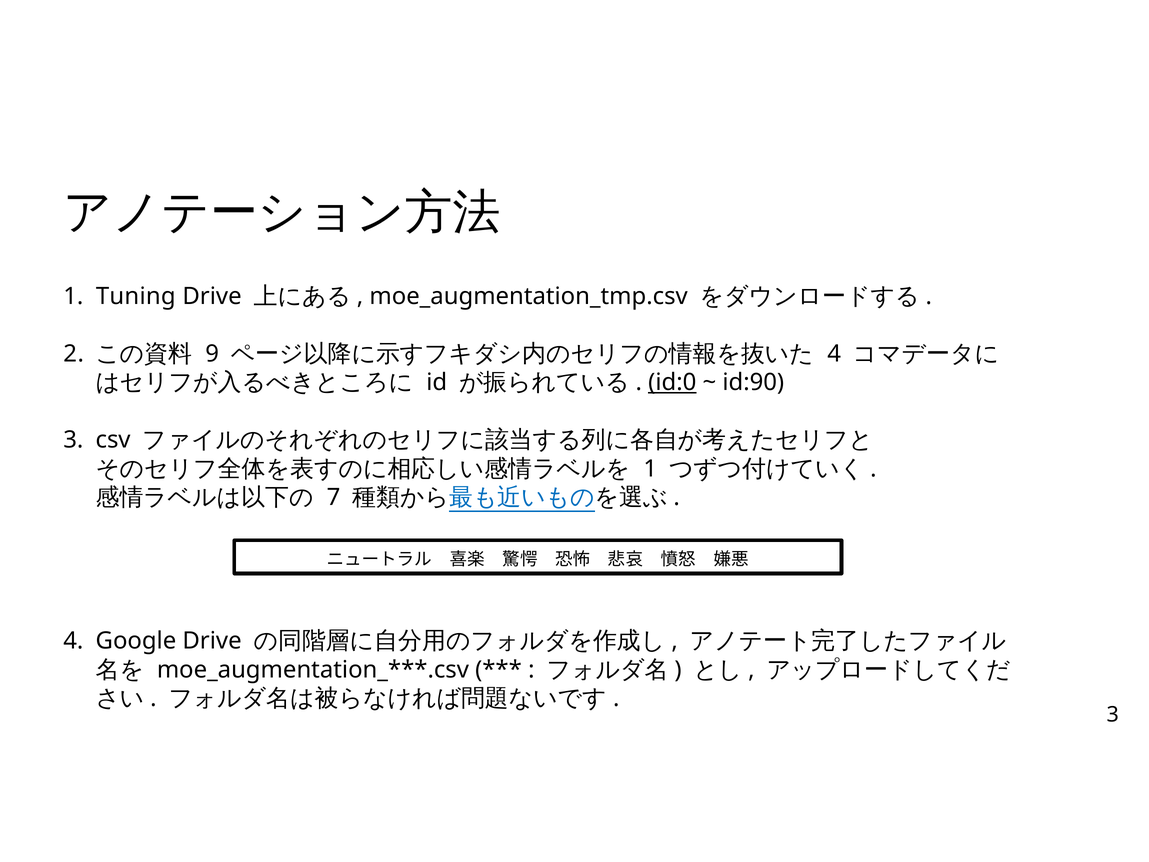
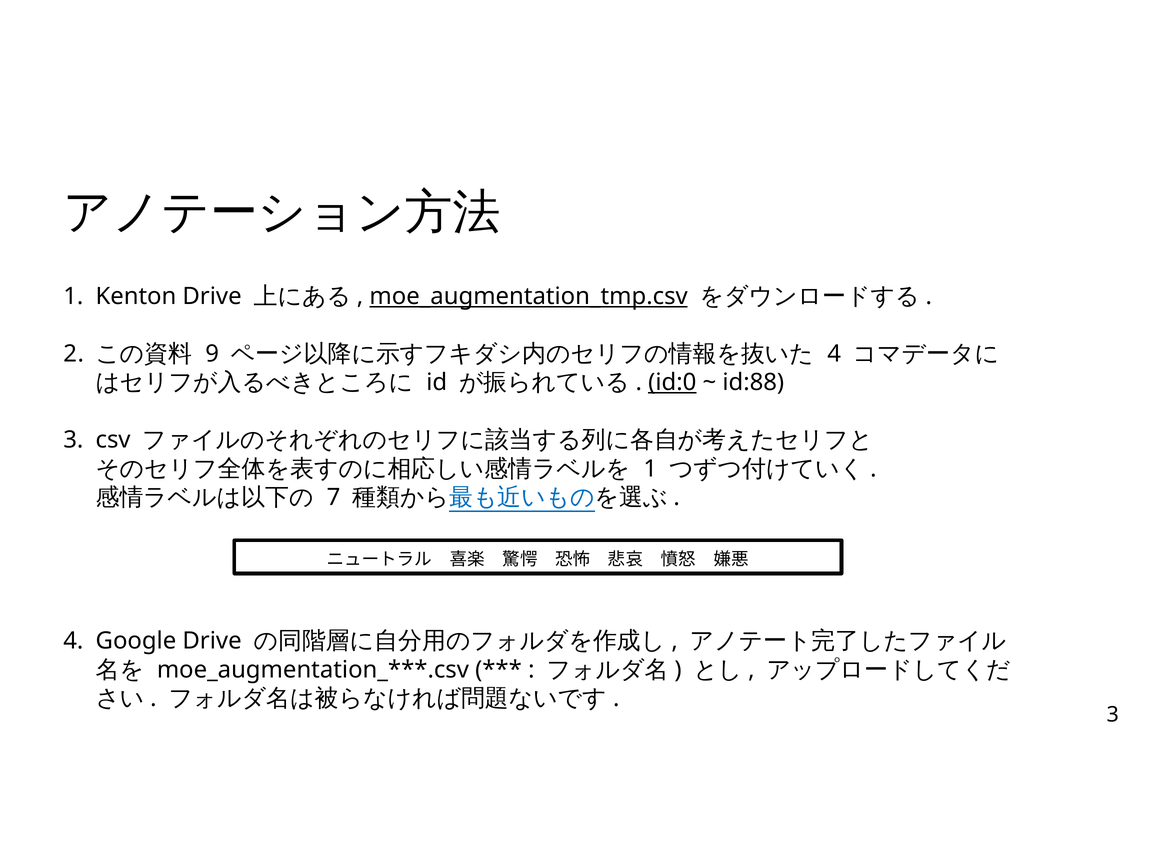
Tuning: Tuning -> Kenton (136, 296)
moe_augmentation_tmp.csv underline: none -> present (529, 296)
id:90: id:90 -> id:88 (753, 382)
